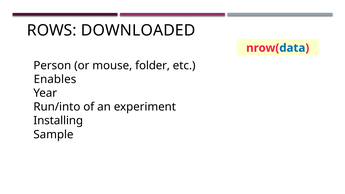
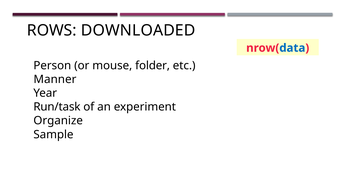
Enables: Enables -> Manner (55, 79)
Run/into: Run/into -> Run/task (57, 107)
Installing: Installing -> Organize (58, 121)
